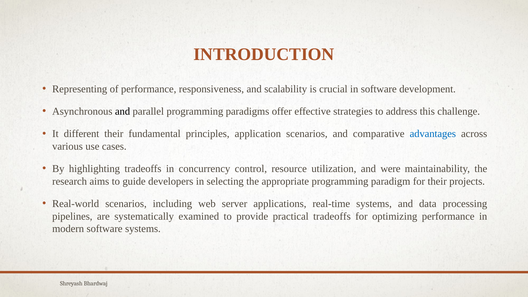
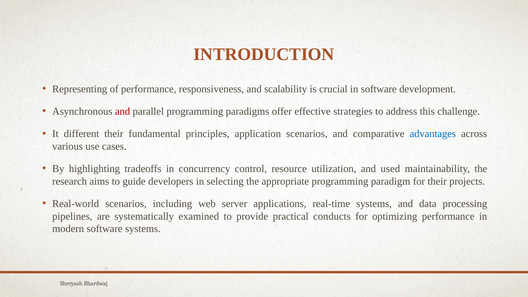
and colour: black -> red (123, 111)
were: were -> used (390, 169)
practical tradeoffs: tradeoffs -> conducts (332, 216)
